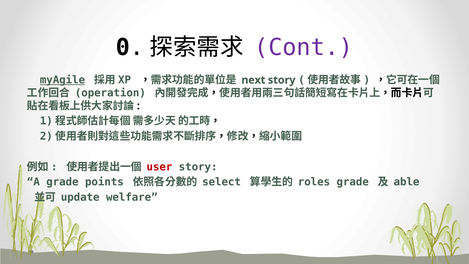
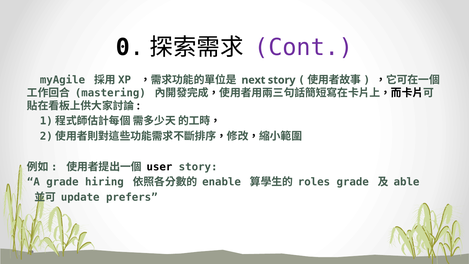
myAgile underline: present -> none (62, 80)
operation: operation -> mastering (110, 93)
user colour: red -> black (159, 167)
points: points -> hiring (104, 182)
select: select -> enable (222, 182)
welfare: welfare -> prefers (132, 197)
